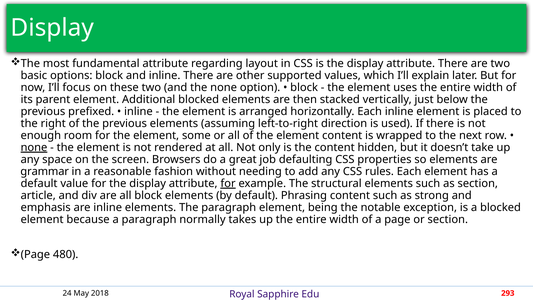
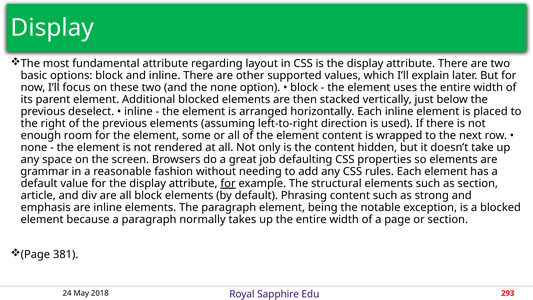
prefixed: prefixed -> deselect (91, 111)
none underline: present -> none (34, 147)
480: 480 -> 381 (66, 254)
